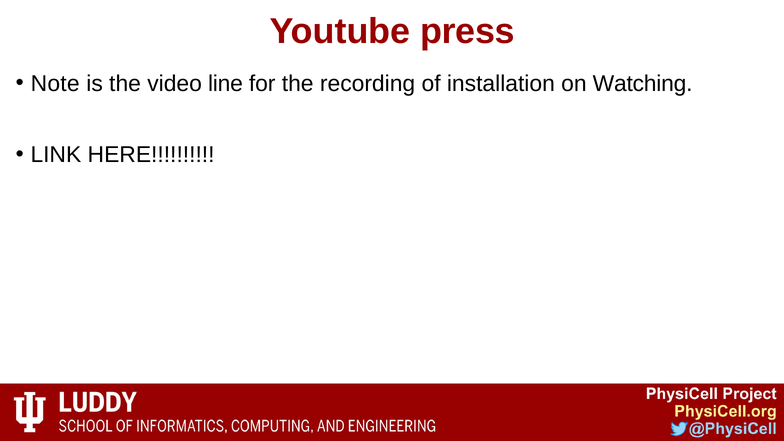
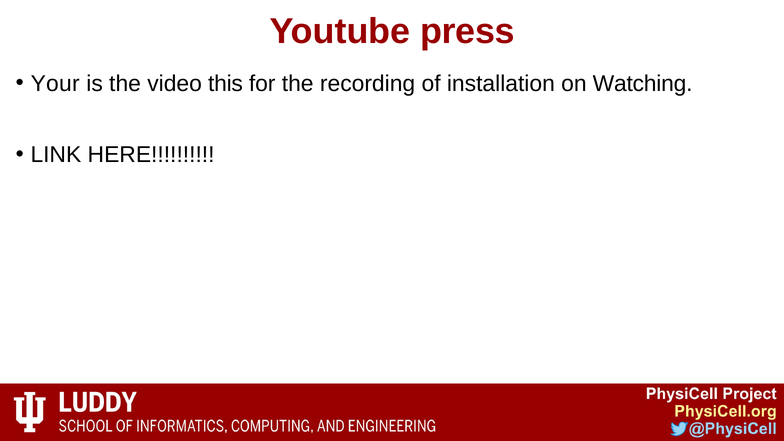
Note: Note -> Your (55, 84)
line: line -> this (225, 84)
